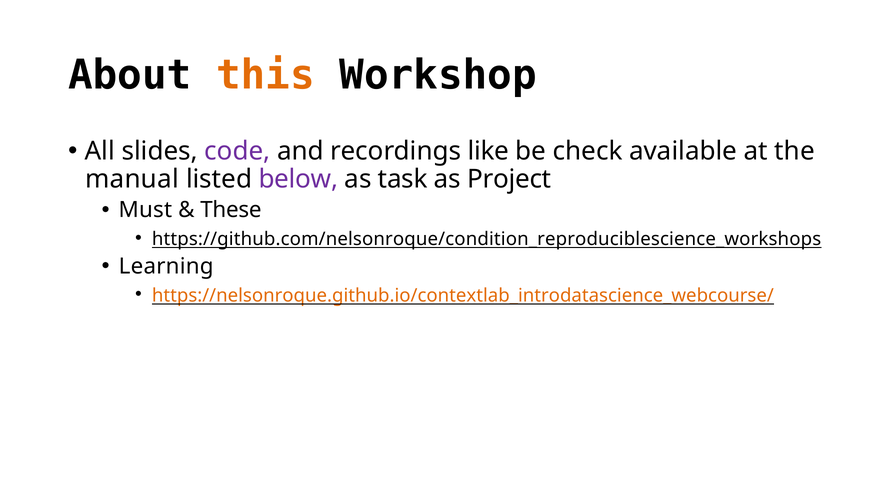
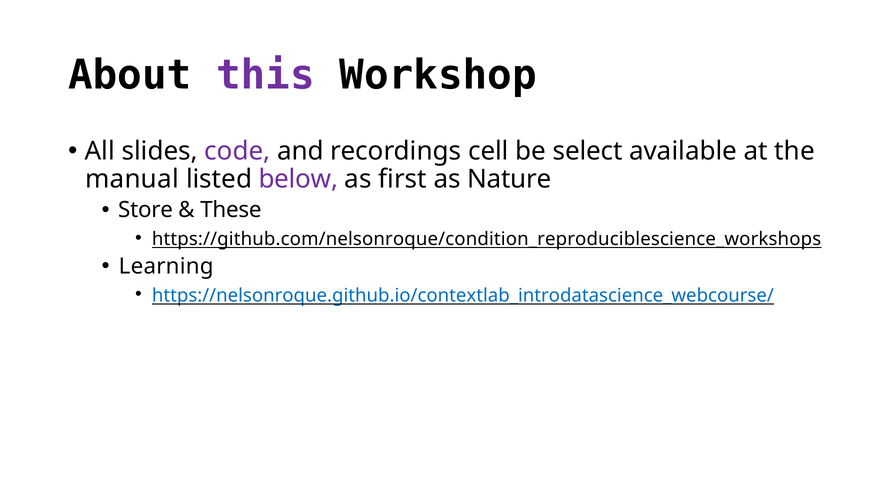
this colour: orange -> purple (265, 75)
like: like -> cell (488, 151)
check: check -> select (588, 151)
task: task -> first (403, 179)
Project: Project -> Nature (509, 179)
Must: Must -> Store (146, 210)
https://nelsonroque.github.io/contextlab_introdatascience_webcourse/ colour: orange -> blue (463, 295)
